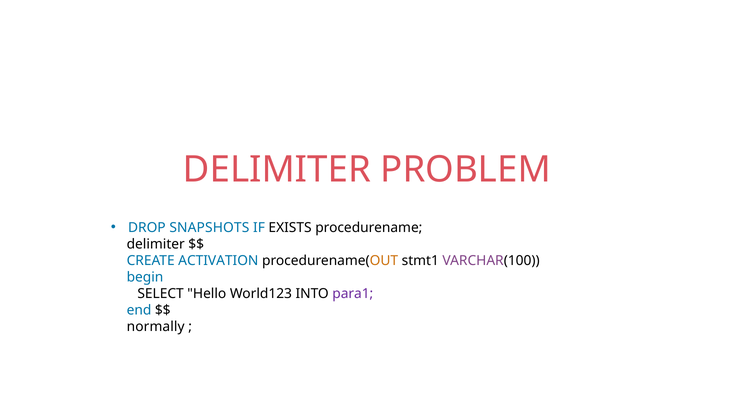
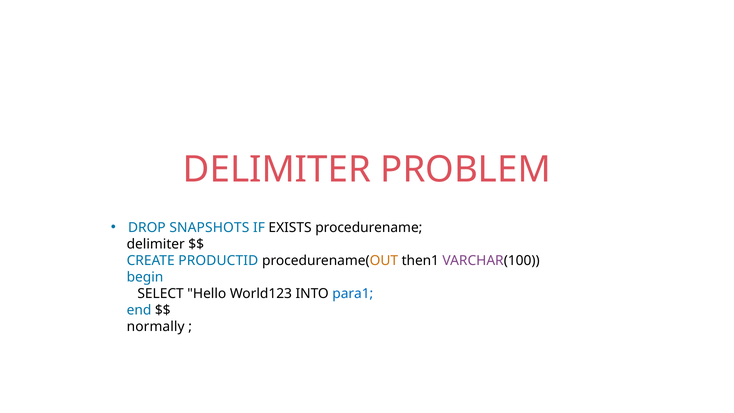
ACTIVATION: ACTIVATION -> PRODUCTID (218, 261)
stmt1: stmt1 -> then1 (420, 261)
para1 colour: purple -> blue (353, 294)
